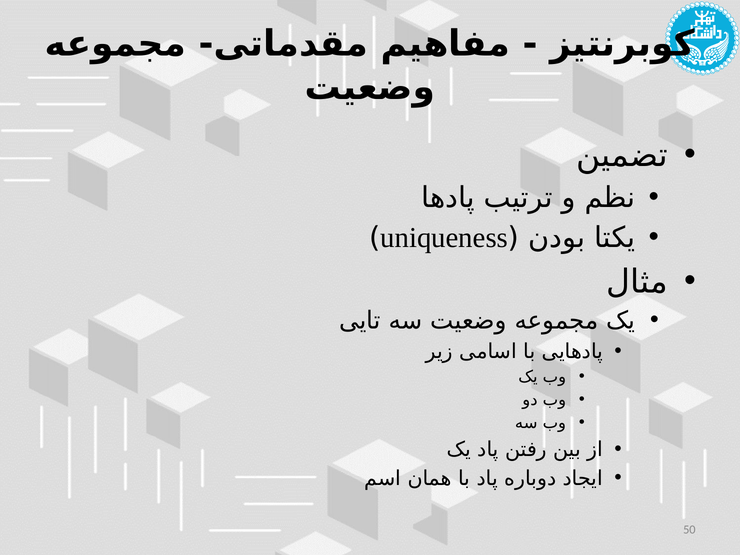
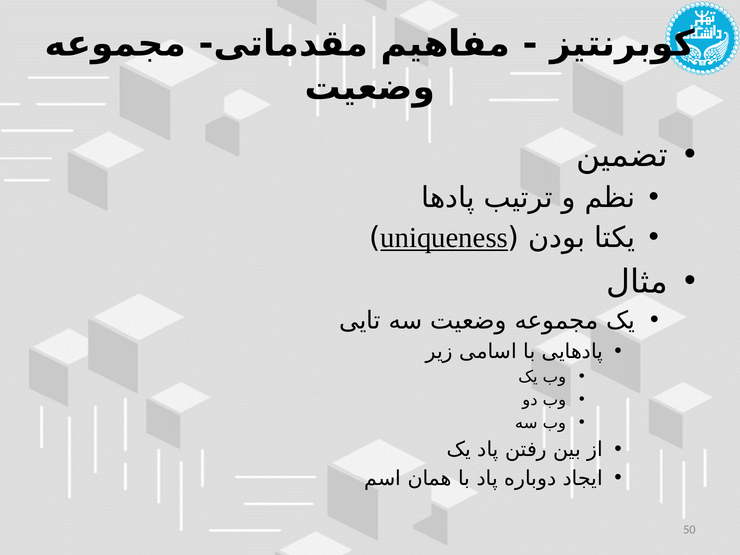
uniqueness underline: none -> present (444, 238)
